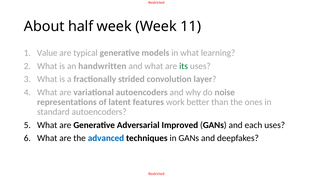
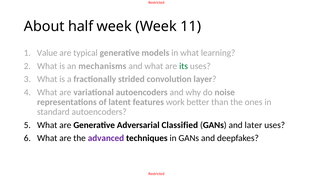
handwritten: handwritten -> mechanisms (102, 66)
Improved: Improved -> Classified (180, 125)
each: each -> later (253, 125)
advanced colour: blue -> purple (106, 138)
